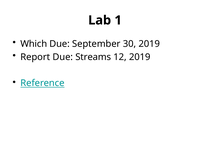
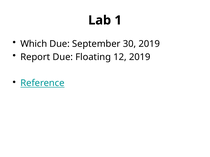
Streams: Streams -> Floating (93, 57)
